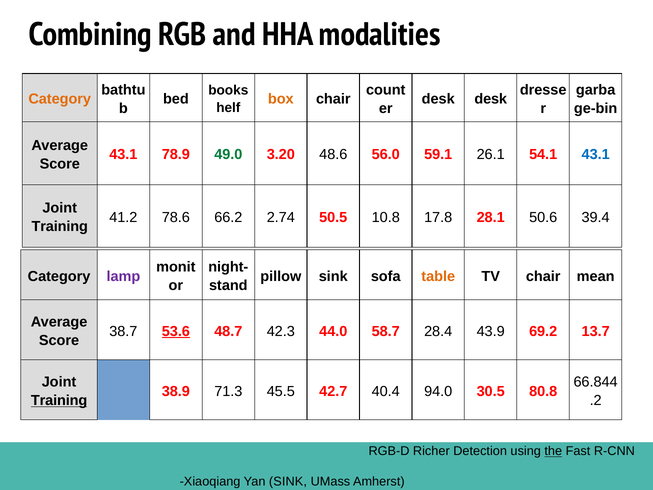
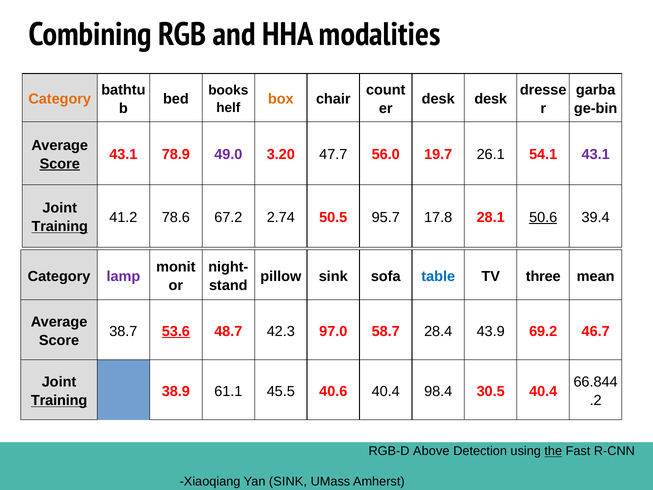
49.0 colour: green -> purple (228, 155)
48.6: 48.6 -> 47.7 (333, 155)
59.1: 59.1 -> 19.7 (438, 155)
43.1 colour: blue -> purple (596, 155)
Score underline: none -> present (60, 164)
66.2: 66.2 -> 67.2 (228, 217)
10.8: 10.8 -> 95.7 (386, 217)
50.6 underline: none -> present (543, 217)
Training underline: none -> present (60, 226)
table colour: orange -> blue (438, 276)
TV chair: chair -> three (543, 276)
44.0: 44.0 -> 97.0 (333, 331)
13.7: 13.7 -> 46.7 (596, 331)
71.3: 71.3 -> 61.1 (228, 391)
42.7: 42.7 -> 40.6 (333, 391)
94.0: 94.0 -> 98.4 (438, 391)
30.5 80.8: 80.8 -> 40.4 (543, 391)
Richer: Richer -> Above (431, 451)
